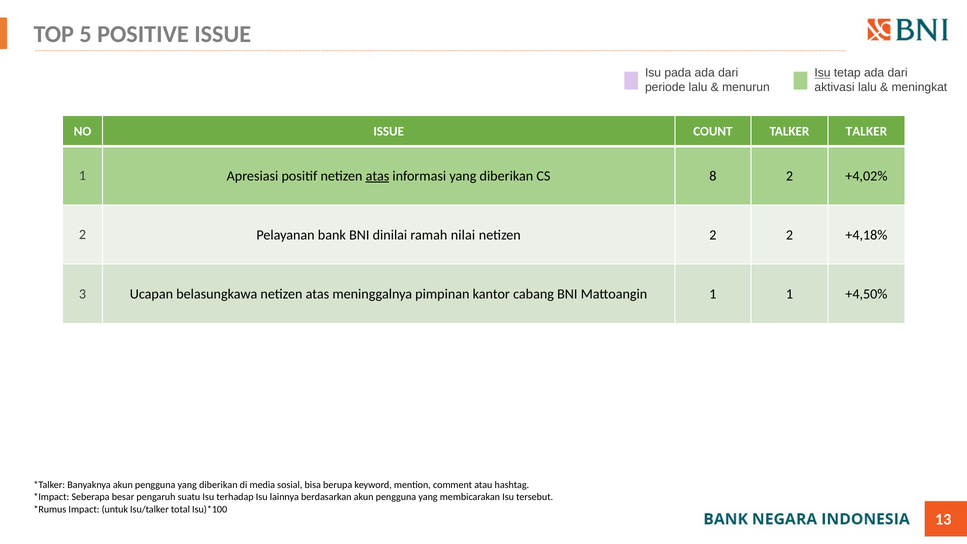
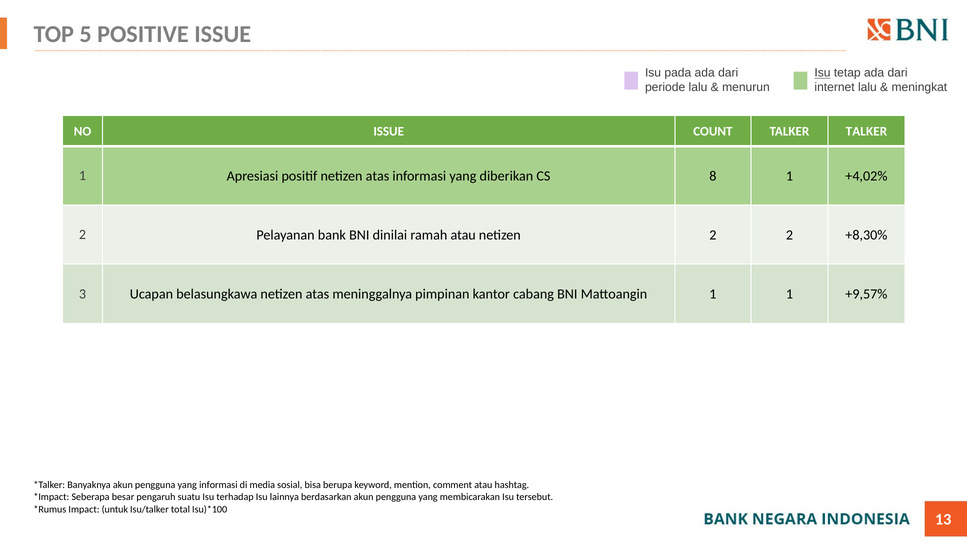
aktivasi: aktivasi -> internet (835, 87)
atas underline: present -> none (378, 176)
8 2: 2 -> 1 (789, 176)
ramah nilai: nilai -> atau (463, 235)
+4,18%: +4,18% -> +8,30% (866, 235)
+4,50%: +4,50% -> +9,57% (866, 294)
pengguna yang diberikan: diberikan -> informasi (218, 485)
